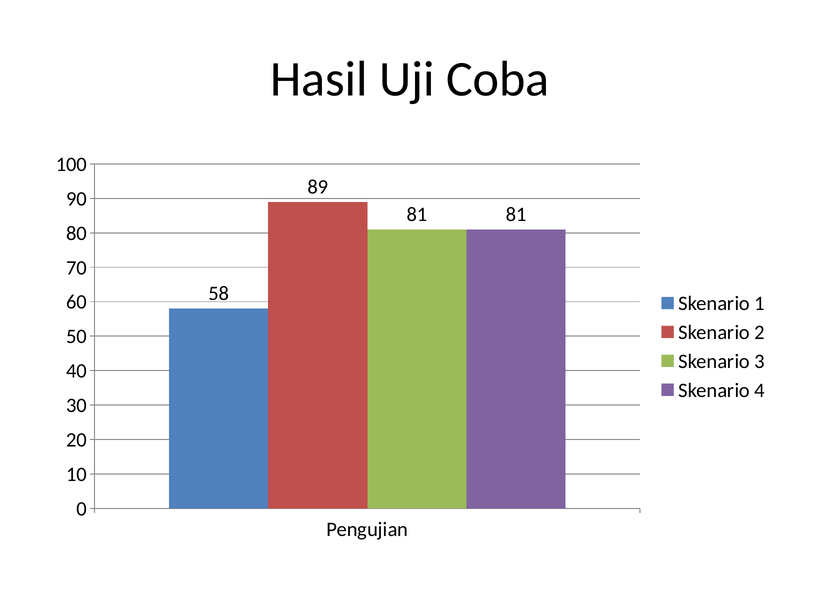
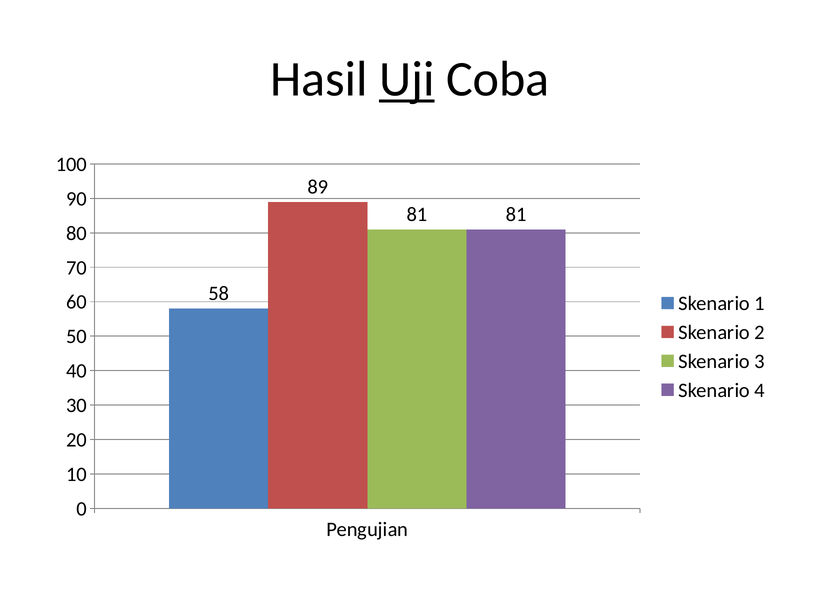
Uji underline: none -> present (407, 79)
